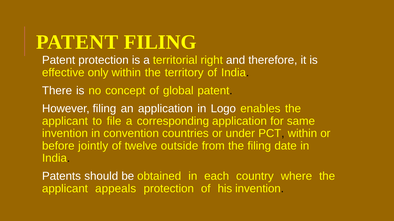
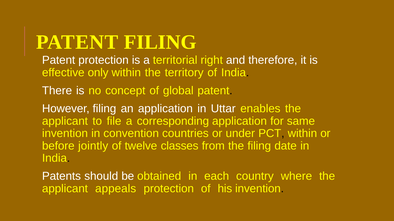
Logo: Logo -> Uttar (223, 109)
outside: outside -> classes (180, 146)
